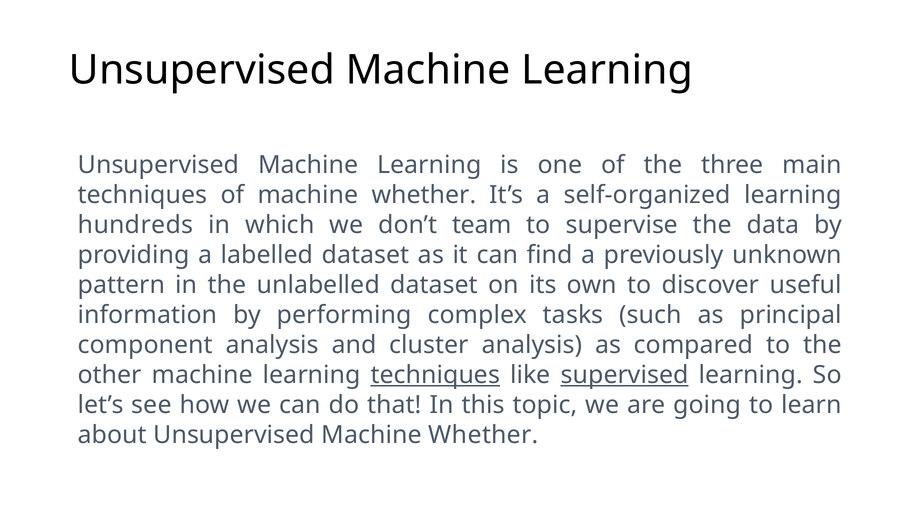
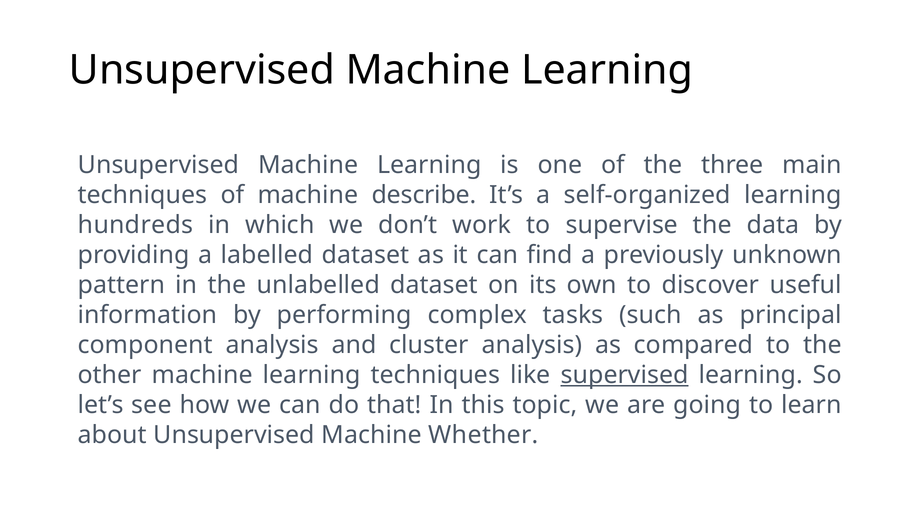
of machine whether: whether -> describe (424, 195)
team: team -> work (482, 225)
techniques underline: present -> none (435, 375)
